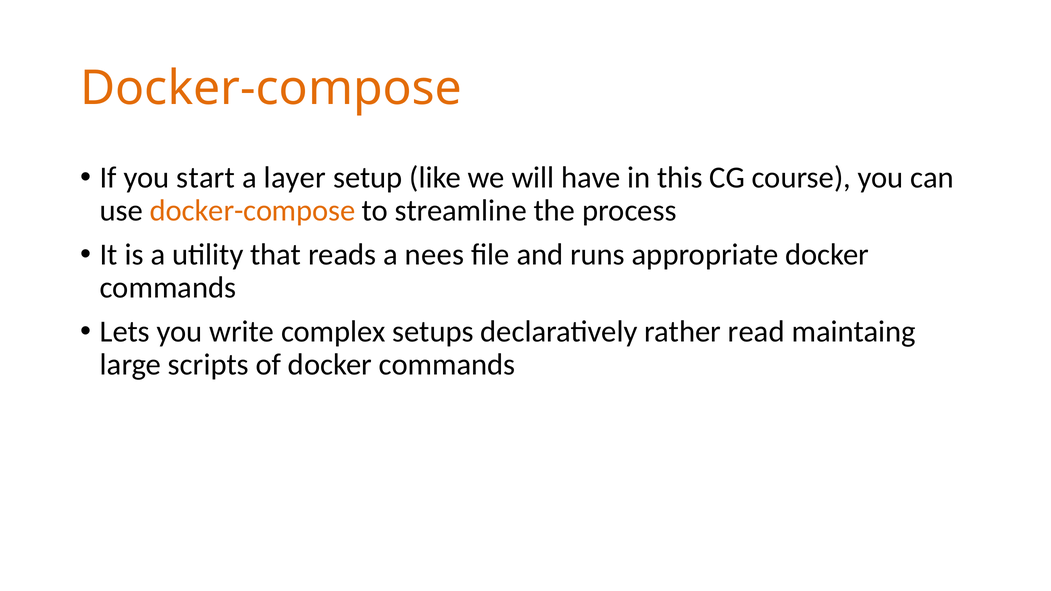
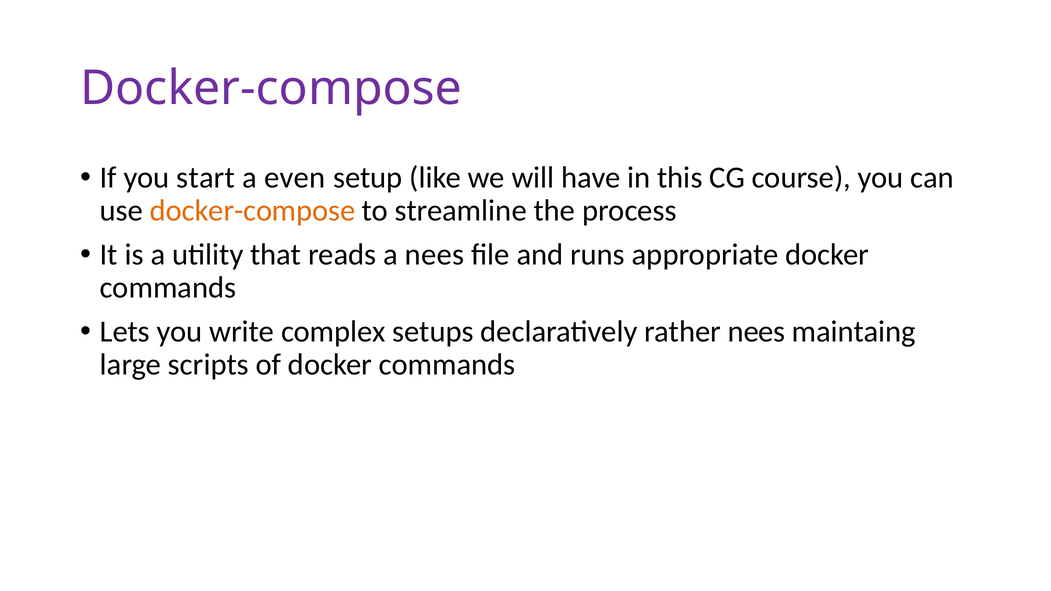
Docker-compose colour: orange -> purple (271, 88)
layer: layer -> even (295, 178)
rather read: read -> nees (757, 332)
